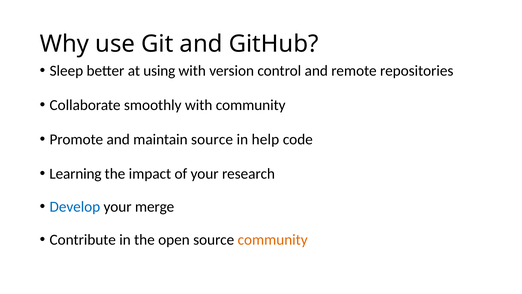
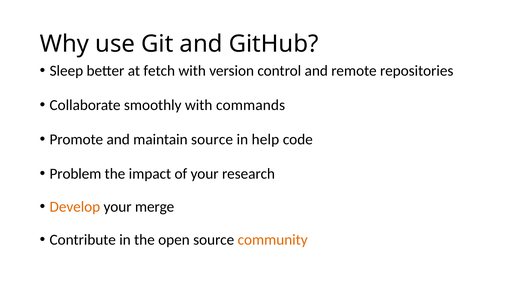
using: using -> fetch (159, 71)
with community: community -> commands (251, 105)
Learning: Learning -> Problem (75, 174)
Develop colour: blue -> orange (75, 207)
